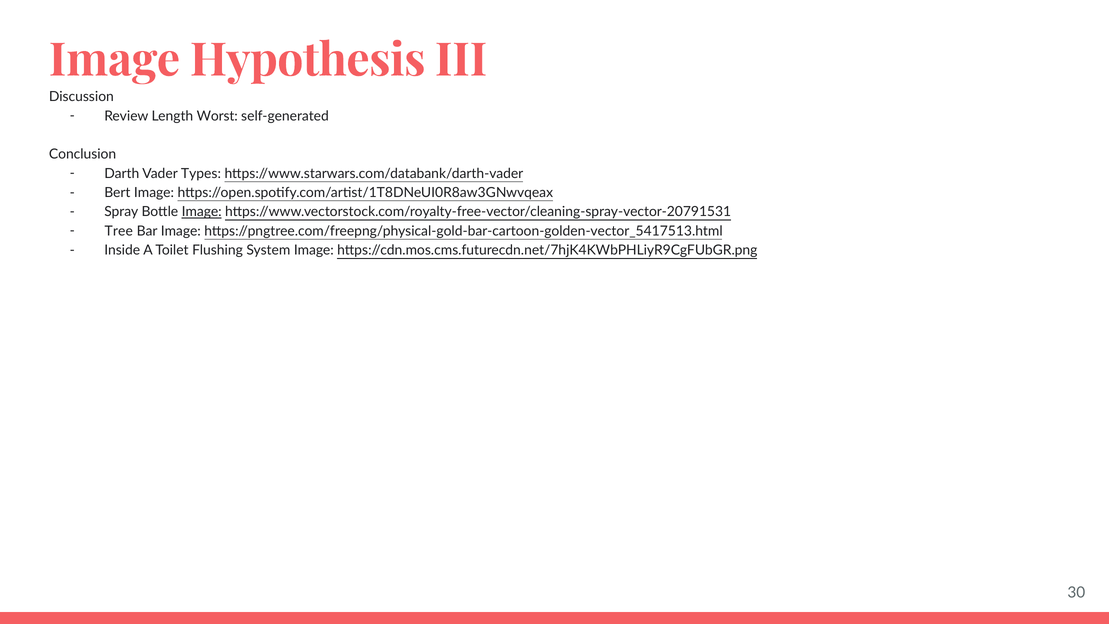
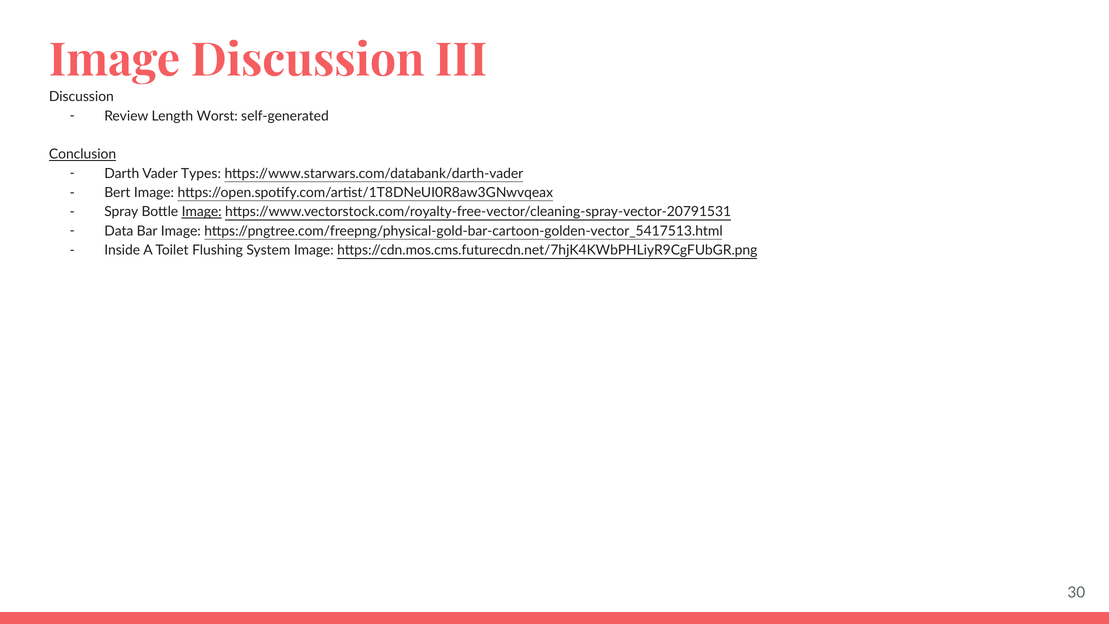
Image Hypothesis: Hypothesis -> Discussion (308, 60)
Conclusion underline: none -> present (83, 154)
Tree: Tree -> Data (119, 231)
